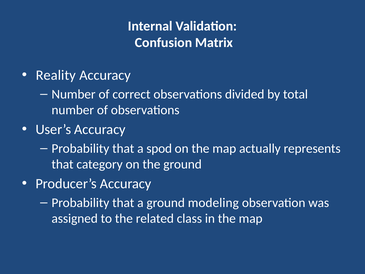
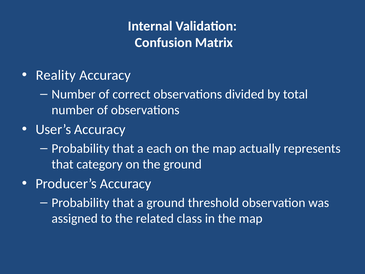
spod: spod -> each (159, 148)
modeling: modeling -> threshold (213, 202)
